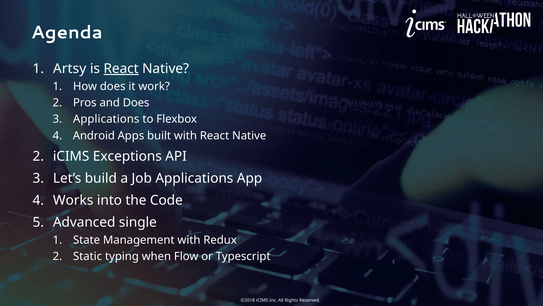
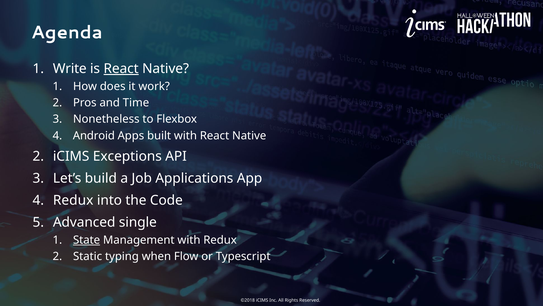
Artsy: Artsy -> Write (70, 69)
and Does: Does -> Time (136, 103)
Applications: Applications -> Nonetheless (106, 119)
Works: Works -> Redux (73, 200)
State underline: none -> present (87, 240)
